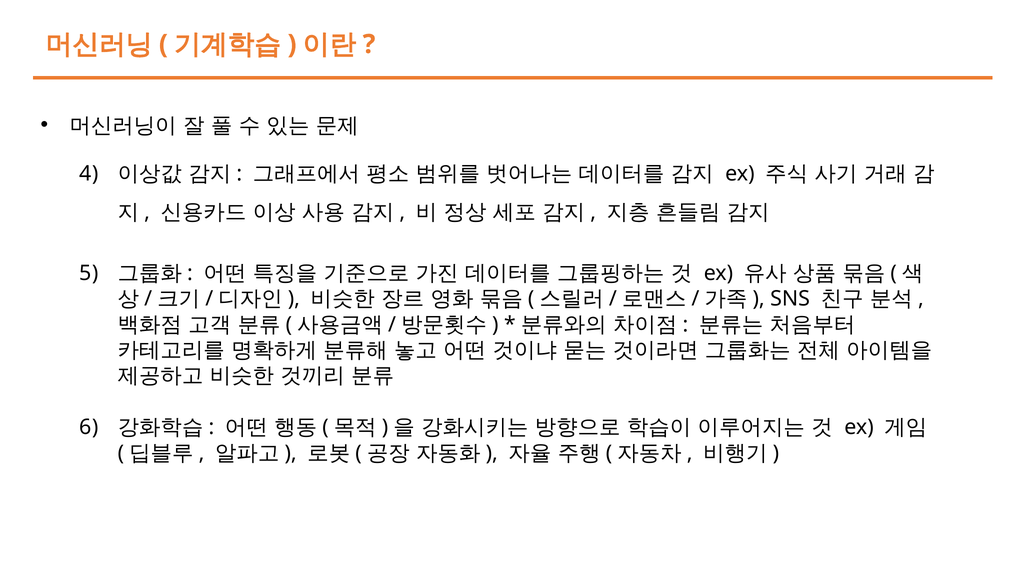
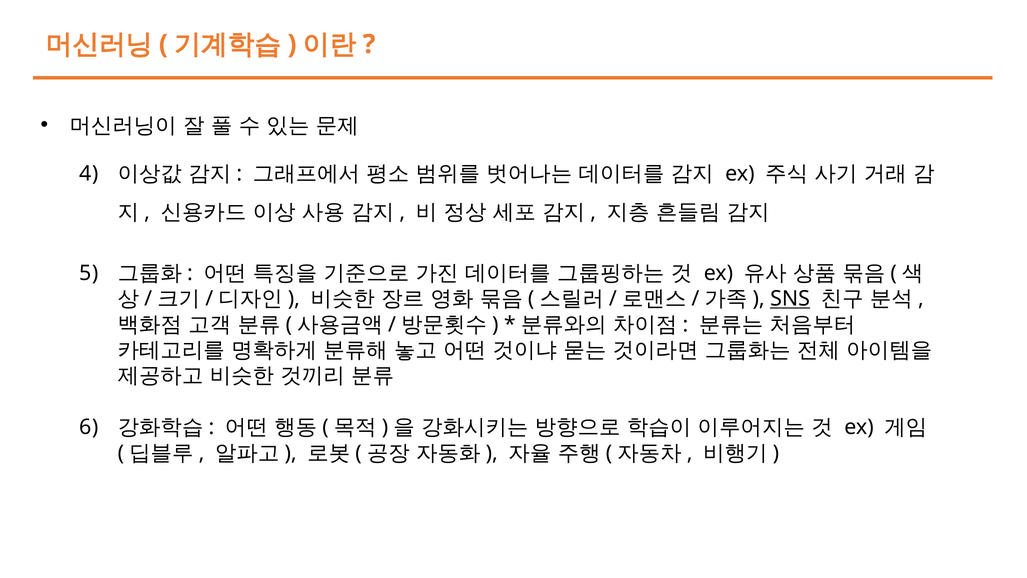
SNS underline: none -> present (790, 299)
